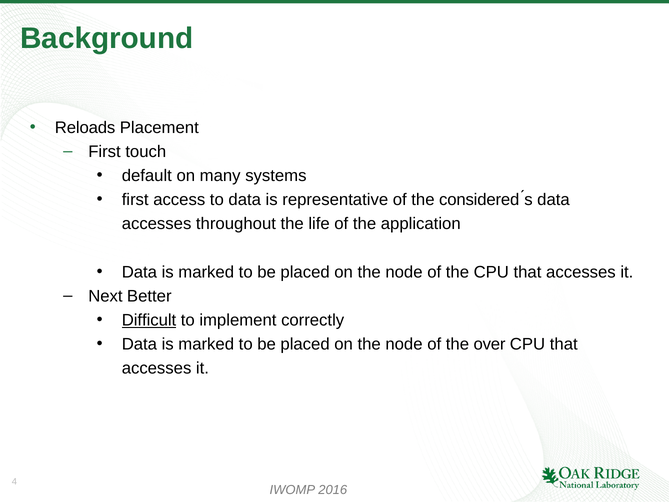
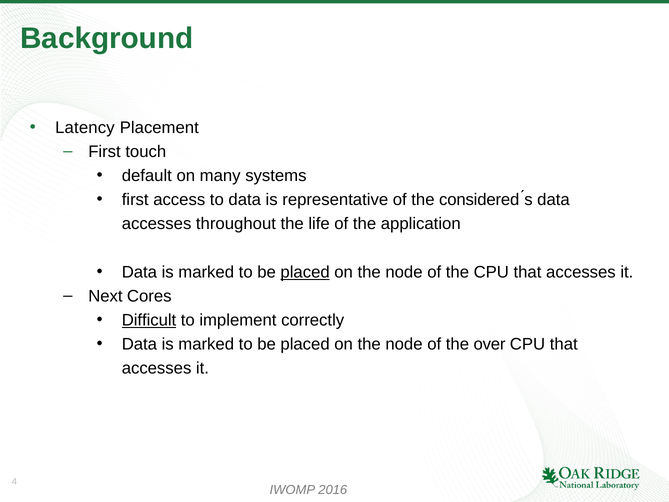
Reloads: Reloads -> Latency (85, 127)
placed underline: none -> present (305, 272)
Better: Better -> Cores (149, 296)
